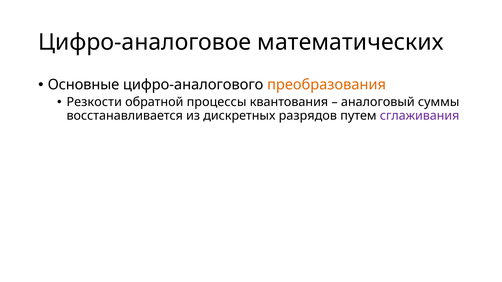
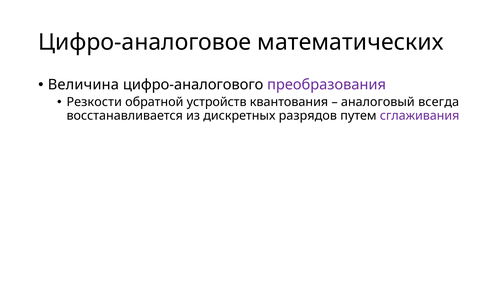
Основные: Основные -> Величина (83, 85)
преобразования colour: orange -> purple (327, 85)
процессы: процессы -> устройств (217, 102)
суммы: суммы -> всегда (439, 102)
